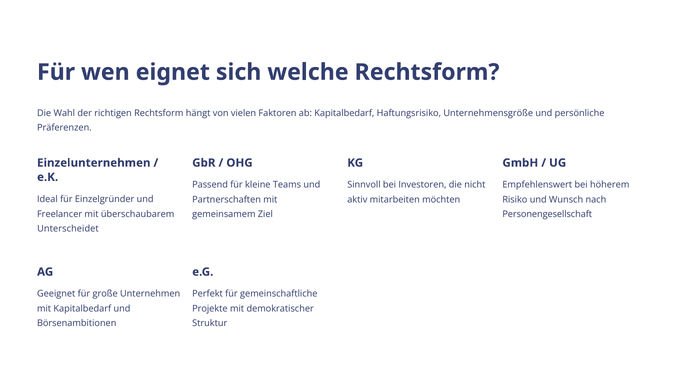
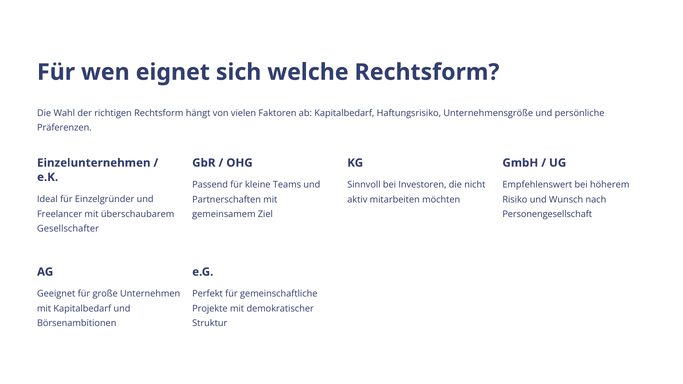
Unterscheidet: Unterscheidet -> Gesellschafter (68, 229)
